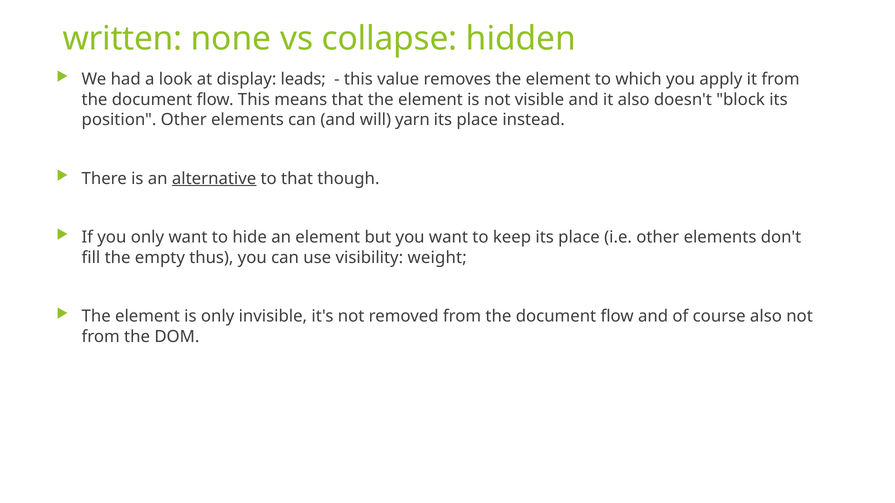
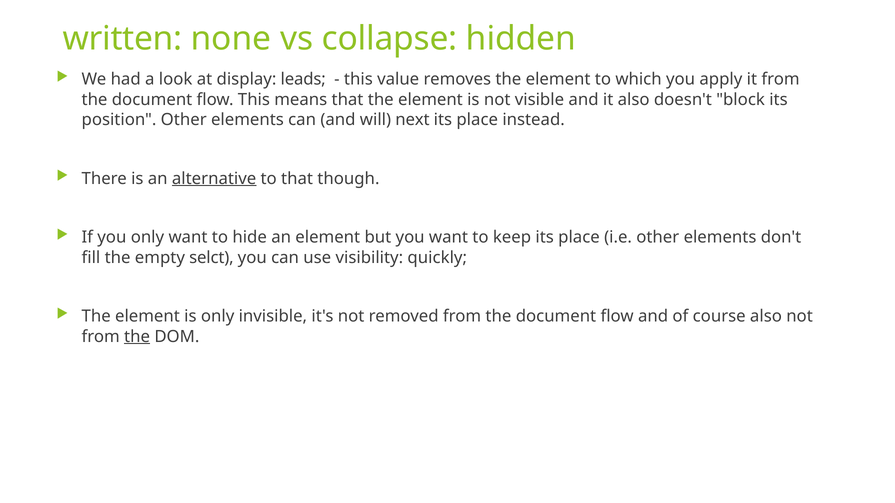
yarn: yarn -> next (412, 120)
thus: thus -> selct (211, 258)
weight: weight -> quickly (437, 258)
the underline: none -> present (137, 337)
